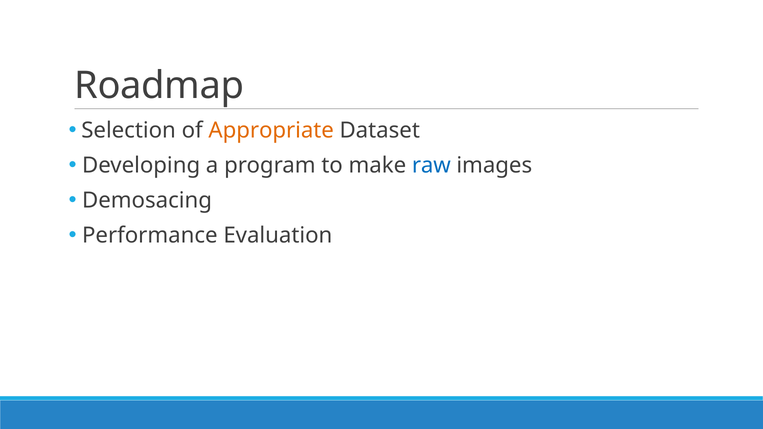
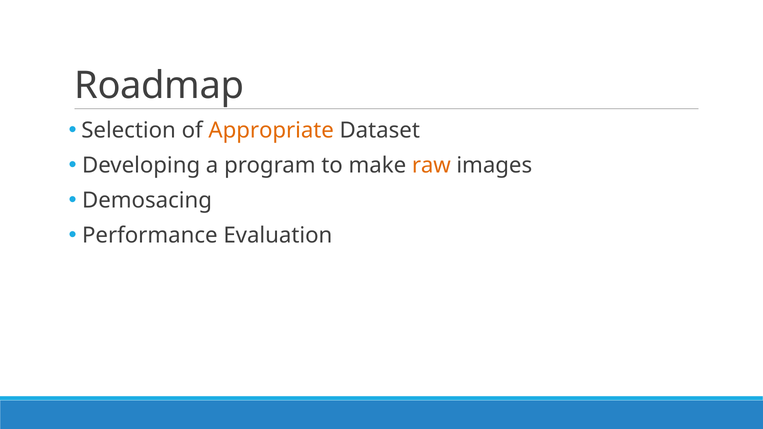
raw colour: blue -> orange (431, 165)
